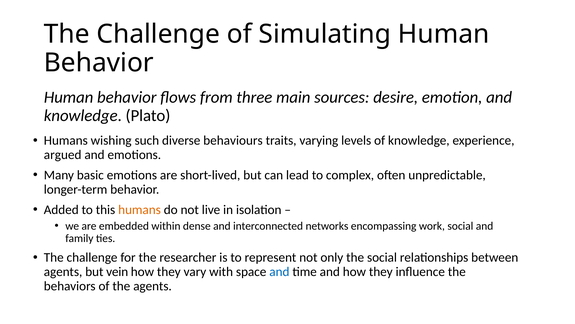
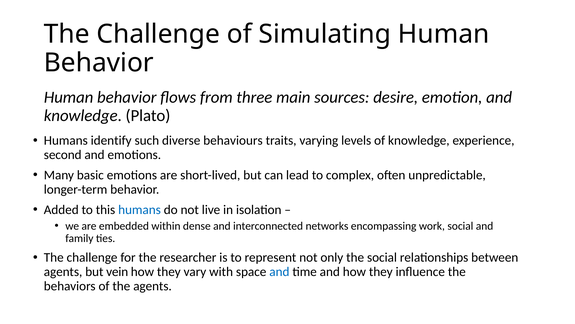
wishing: wishing -> identify (111, 140)
argued: argued -> second (63, 155)
humans colour: orange -> blue (140, 209)
